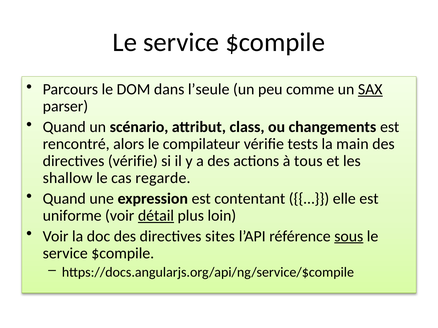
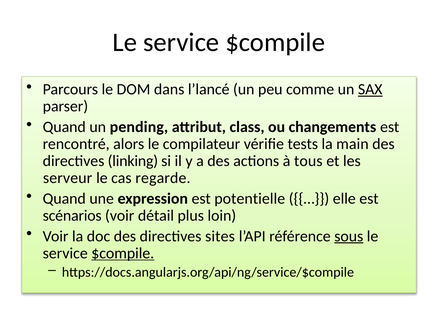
l’seule: l’seule -> l’lancé (209, 89)
scénario: scénario -> pending (139, 127)
directives vérifie: vérifie -> linking (133, 161)
shallow: shallow -> serveur (68, 178)
contentant: contentant -> potentielle (250, 199)
uniforme: uniforme -> scénarios (72, 216)
détail underline: present -> none (156, 216)
$compile underline: none -> present (123, 254)
